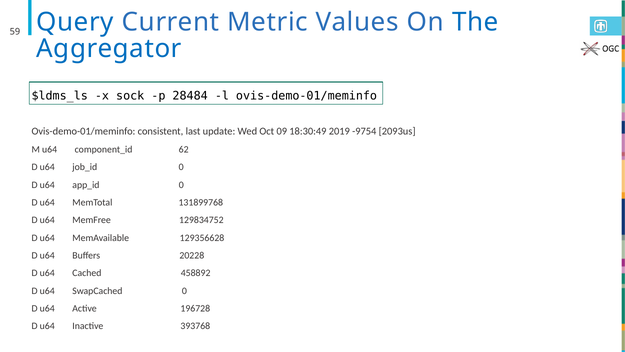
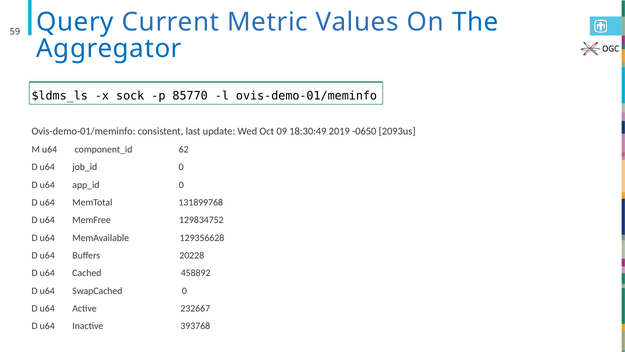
28484: 28484 -> 85770 (190, 96)
-9754: -9754 -> -0650 (364, 131)
196728: 196728 -> 232667 (195, 308)
